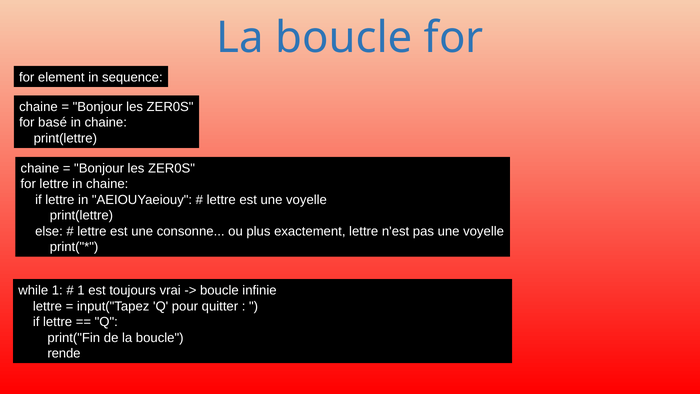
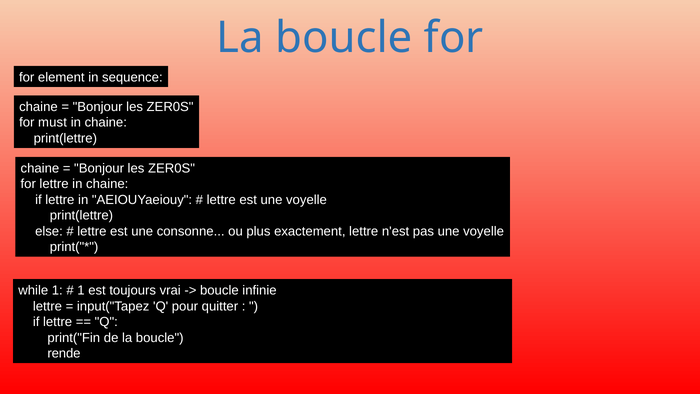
basé: basé -> must (53, 123)
